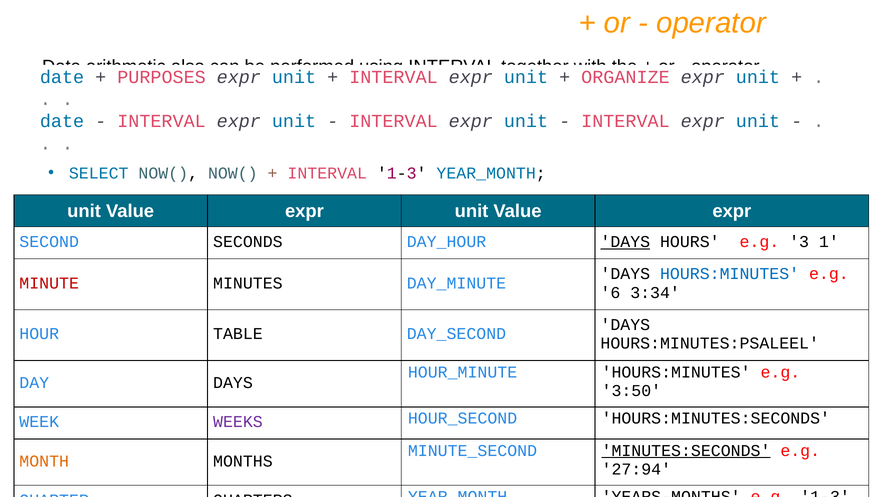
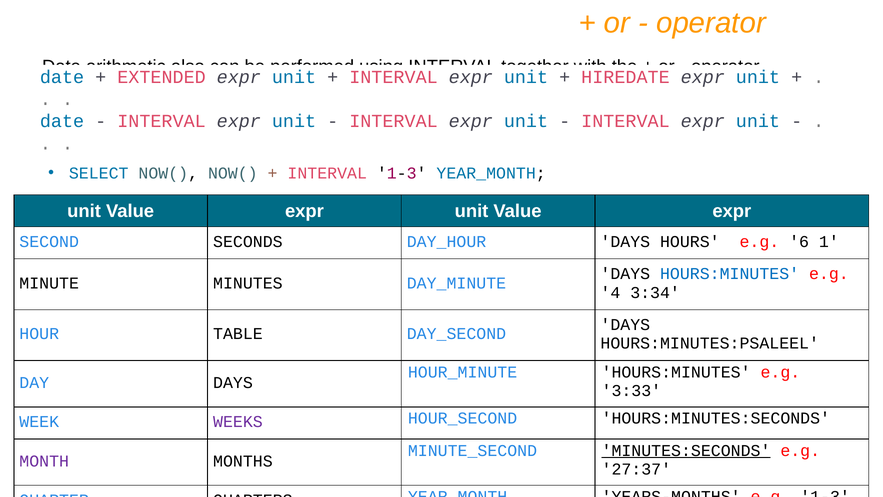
PURPOSES: PURPOSES -> EXTENDED (162, 77)
ORGANIZE: ORGANIZE -> HIREDATE (625, 77)
DAYS underline: present -> none (625, 242)
3: 3 -> 6 (799, 242)
MINUTE colour: red -> black (49, 283)
6: 6 -> 4 (610, 292)
3:50: 3:50 -> 3:33 (631, 391)
MONTH colour: orange -> purple (44, 461)
27:94: 27:94 -> 27:37 (636, 469)
